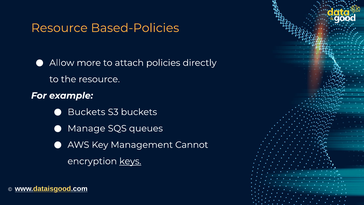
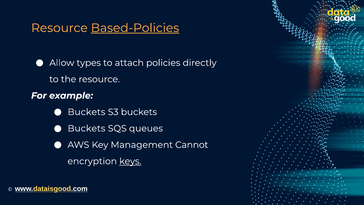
Based-Policies underline: none -> present (135, 28)
more: more -> types (89, 63)
Manage: Manage -> Buckets (86, 128)
